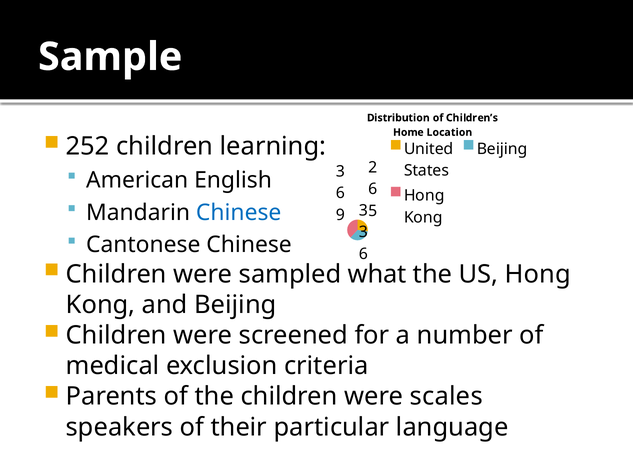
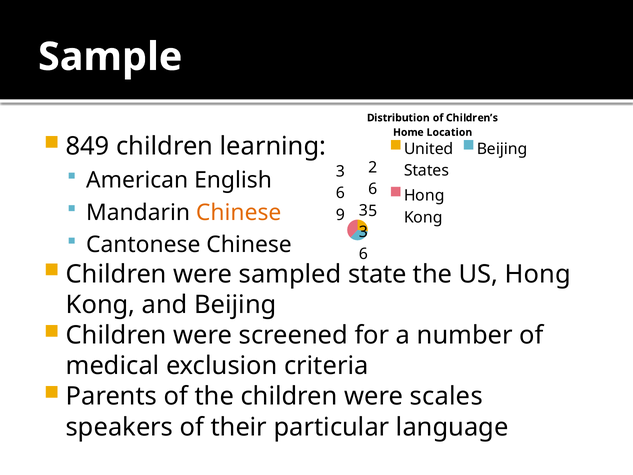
252: 252 -> 849 (88, 146)
Chinese colour: blue -> orange (239, 212)
what: what -> state (377, 274)
